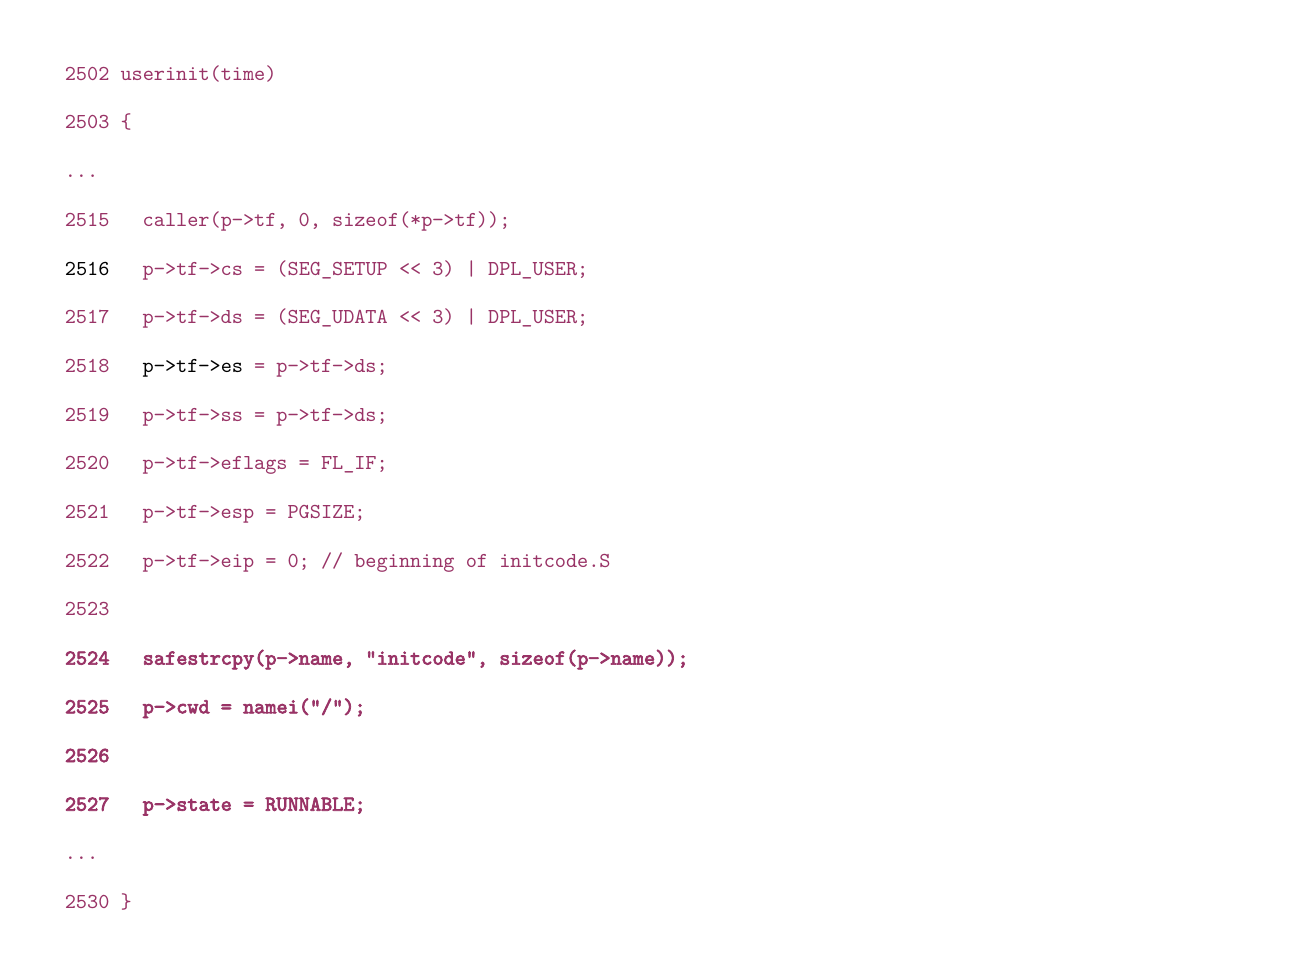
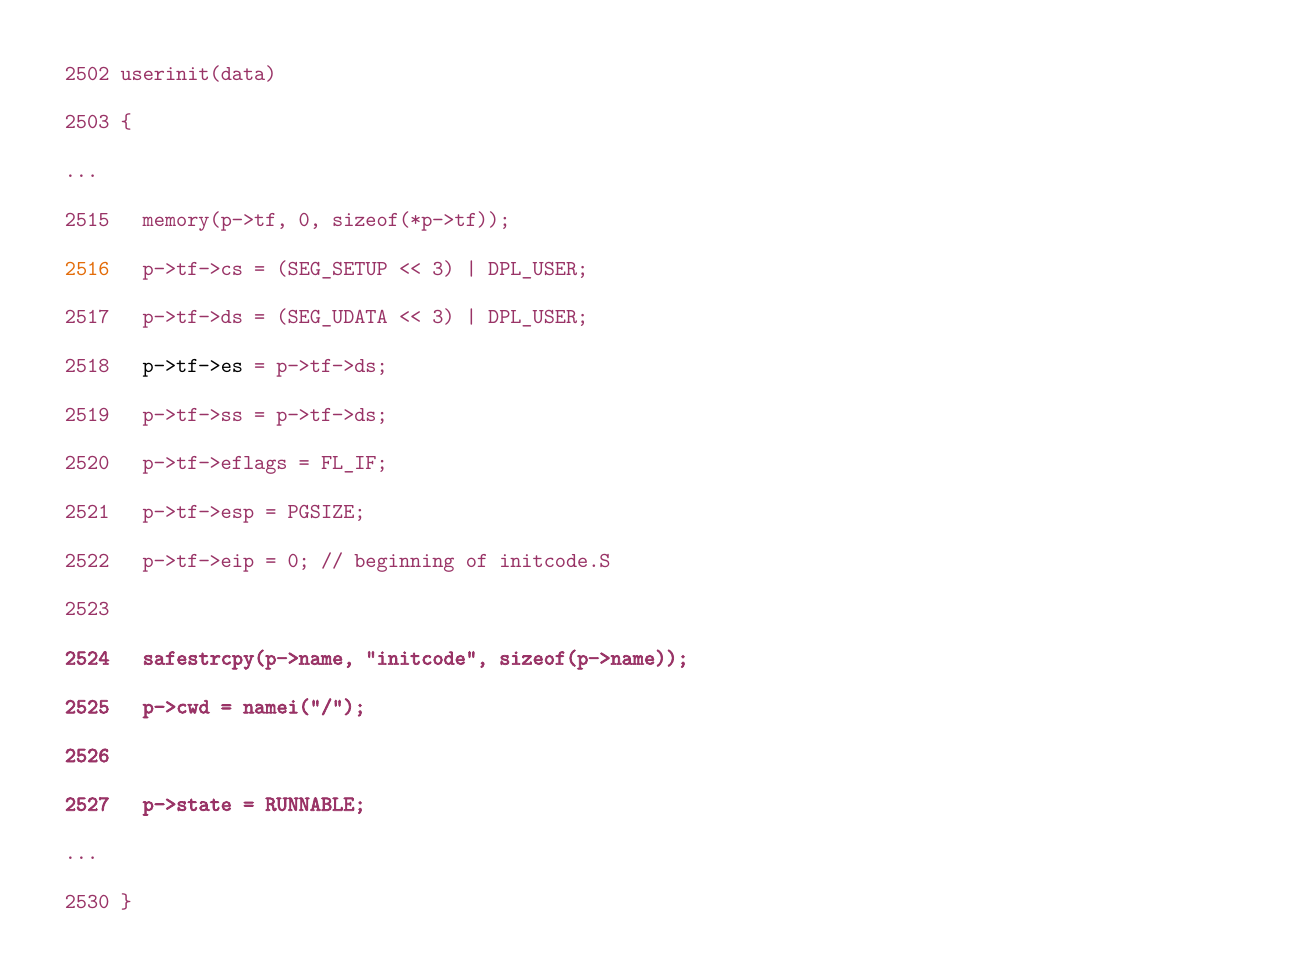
userinit(time: userinit(time -> userinit(data (199, 73)
caller(p−>tf: caller(p−>tf -> memory(p−>tf (215, 219)
2516 colour: black -> orange (87, 268)
